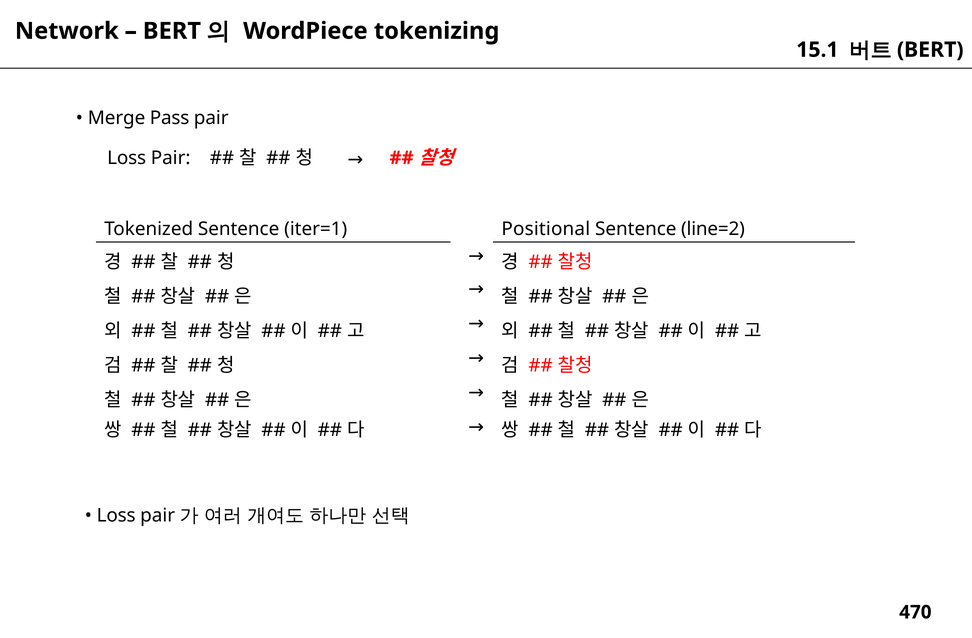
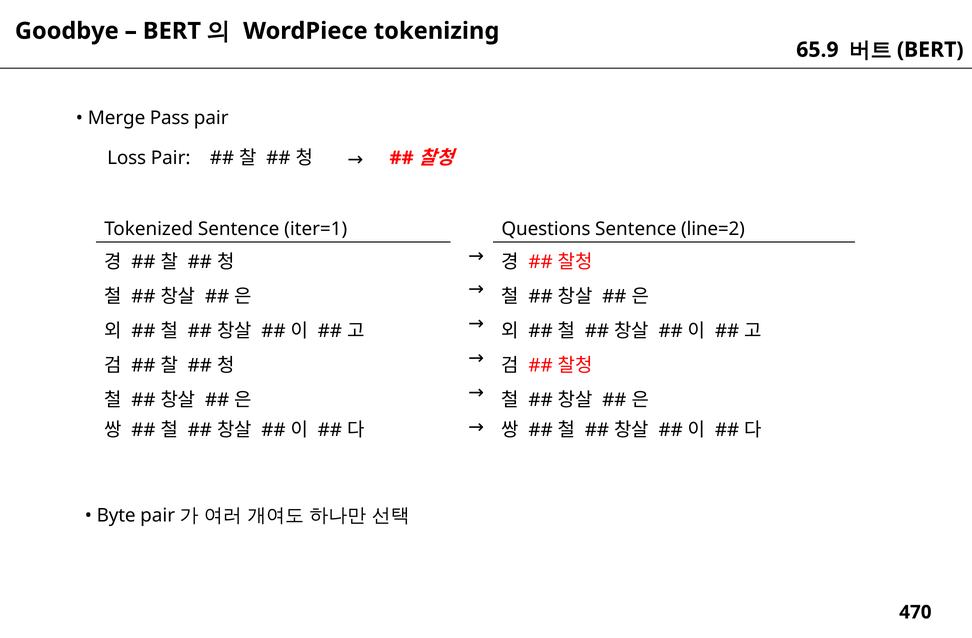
Network: Network -> Goodbye (67, 31)
15.1: 15.1 -> 65.9 (817, 50)
Positional: Positional -> Questions (546, 229)
Loss: Loss -> Byte (116, 516)
